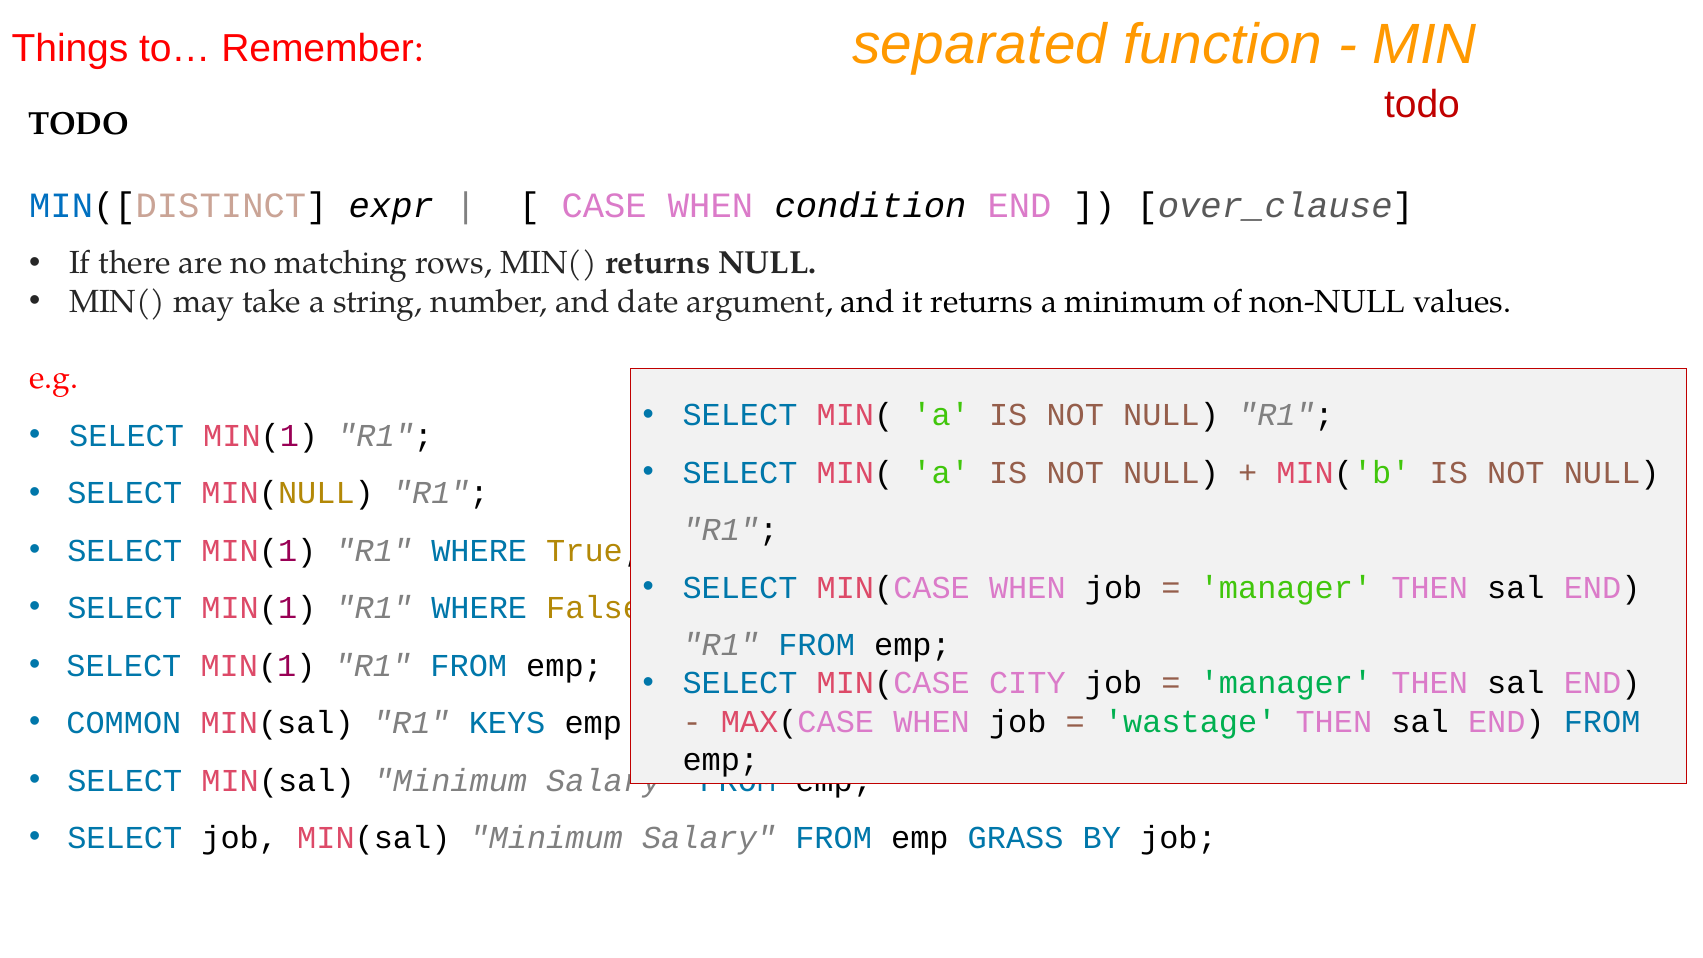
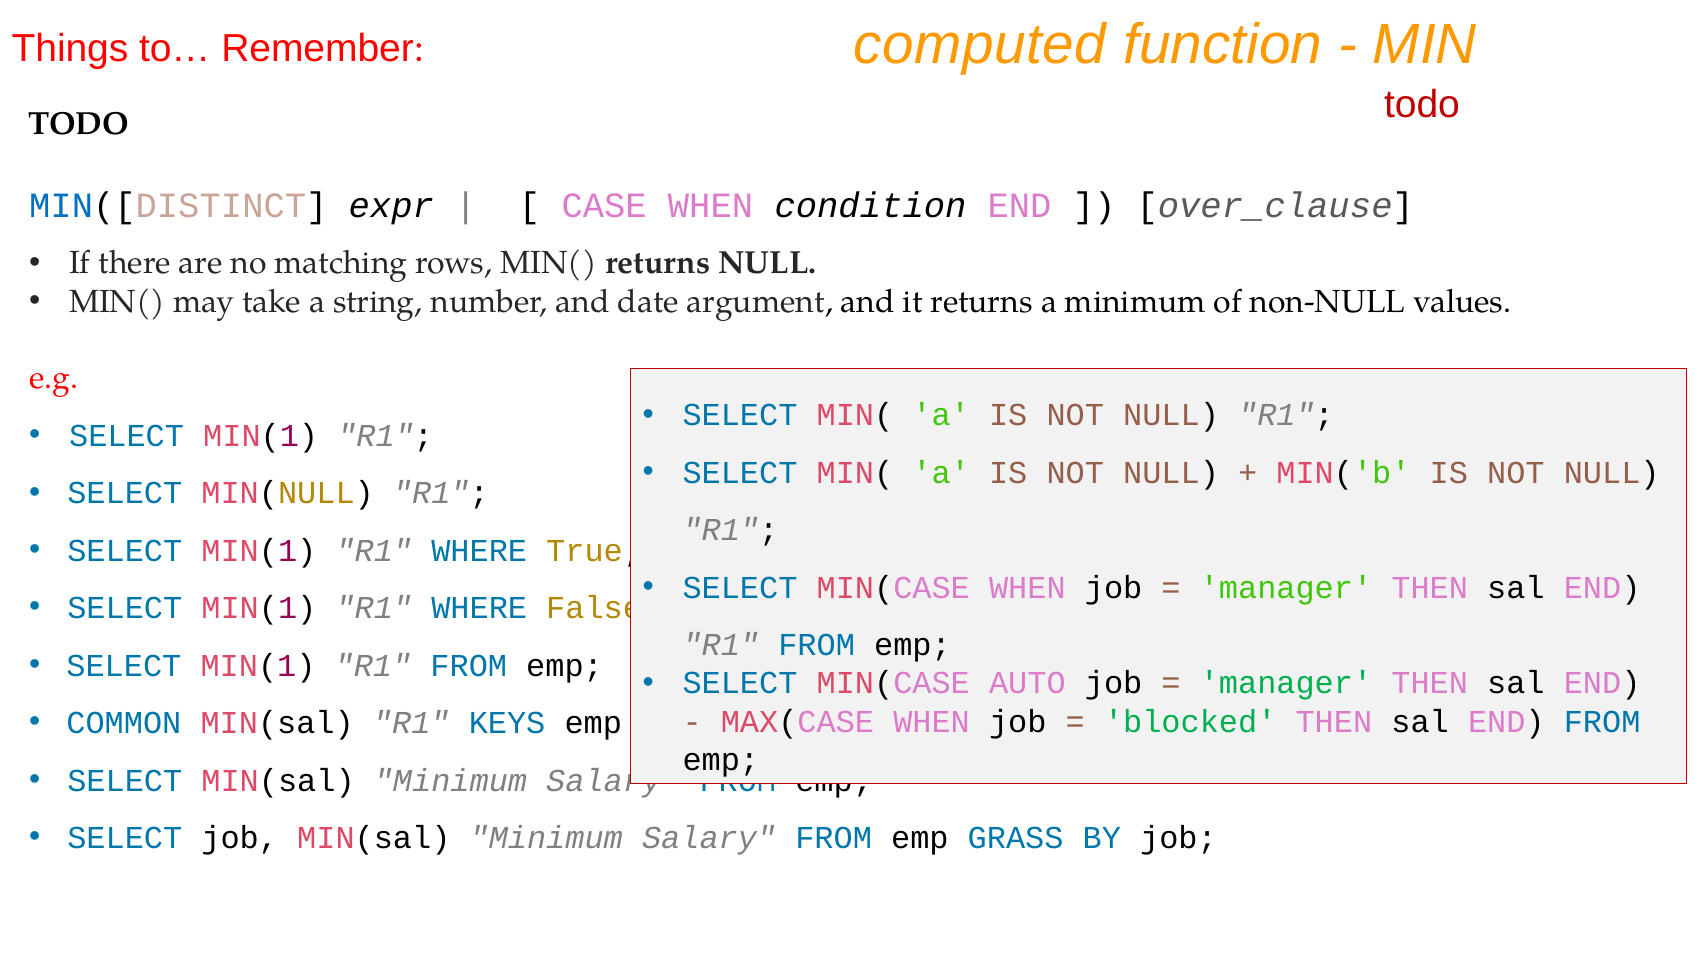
separated: separated -> computed (980, 44)
CITY: CITY -> AUTO (1027, 683)
wastage: wastage -> blocked (1190, 722)
